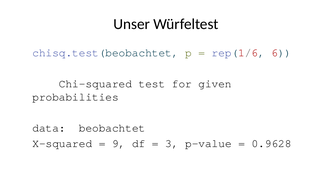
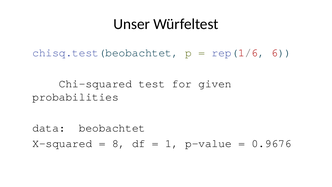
9: 9 -> 8 (119, 143)
3: 3 -> 1 (172, 143)
0.9628: 0.9628 -> 0.9676 (272, 143)
